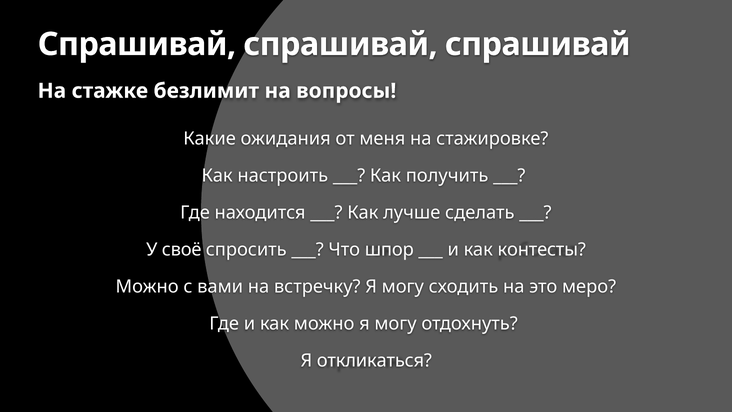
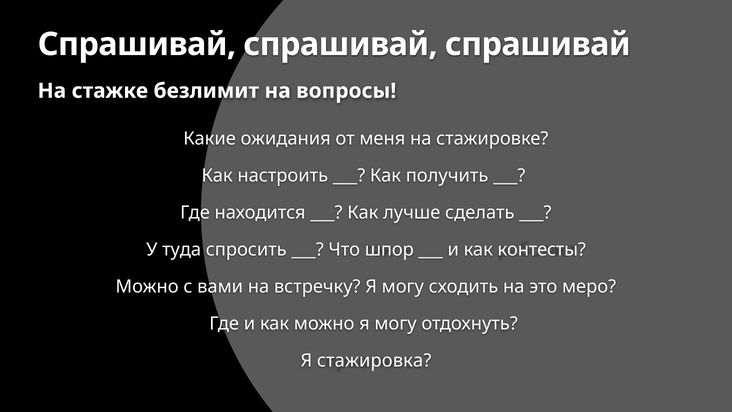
своё: своё -> туда (182, 250)
откликаться: откликаться -> стажировка (374, 360)
